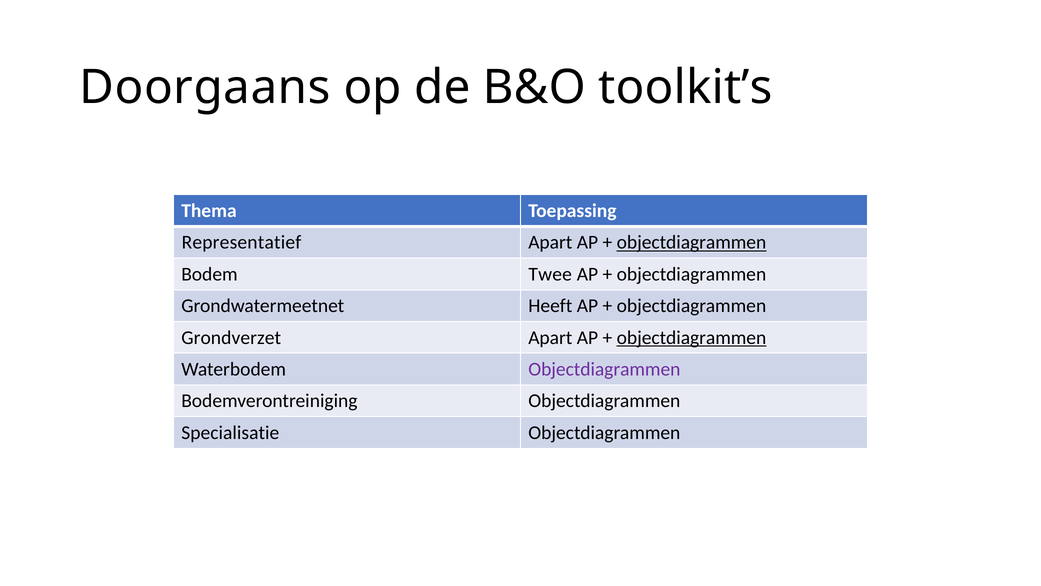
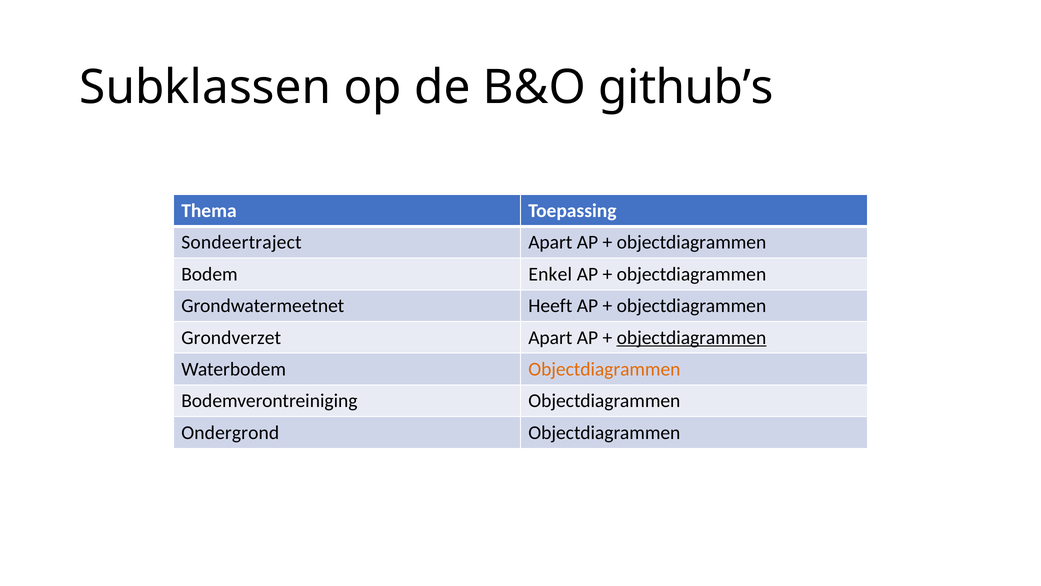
Doorgaans: Doorgaans -> Subklassen (205, 87)
toolkit’s: toolkit’s -> github’s (686, 87)
Representatief: Representatief -> Sondeertraject (241, 242)
objectdiagrammen underline: present -> none (691, 242)
Twee: Twee -> Enkel (550, 274)
Objectdiagrammen colour: purple -> orange (604, 369)
Specialisatie: Specialisatie -> Ondergrond (230, 432)
